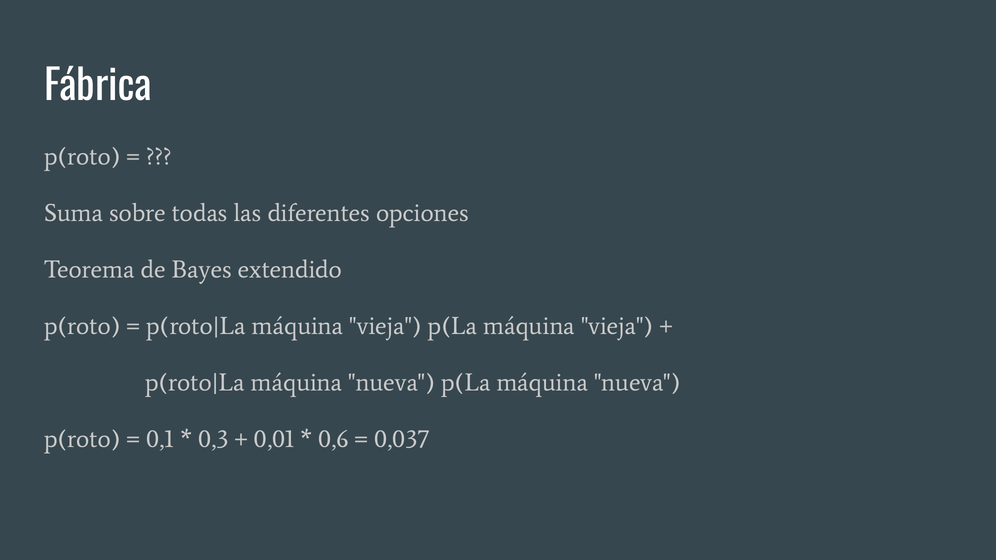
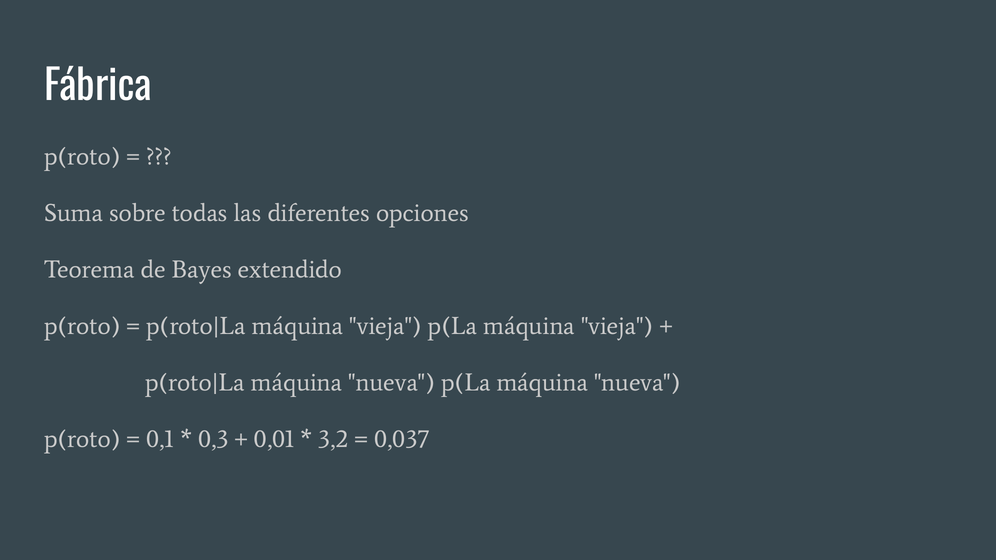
0,6: 0,6 -> 3,2 (334, 439)
